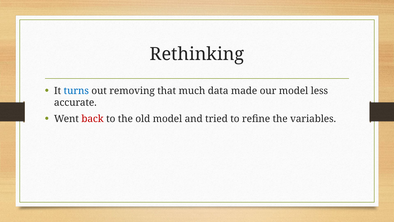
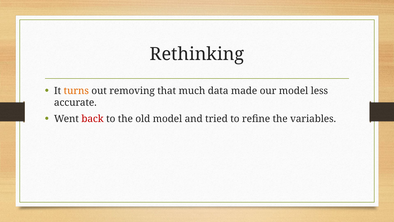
turns colour: blue -> orange (76, 91)
